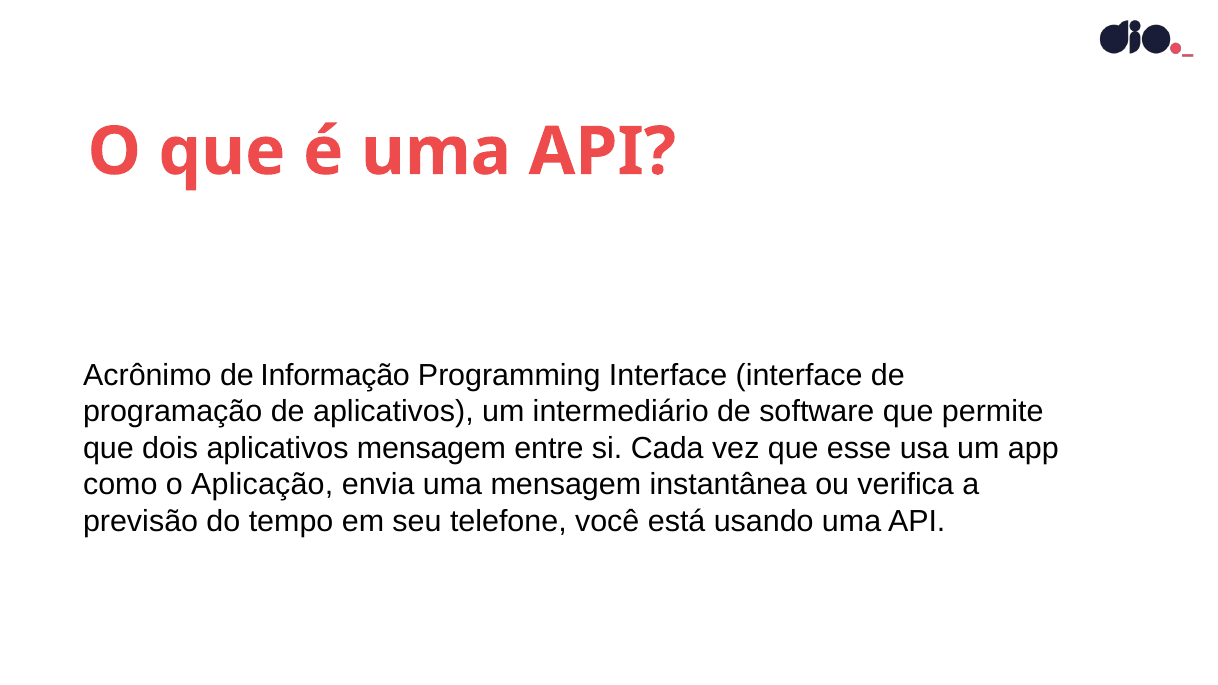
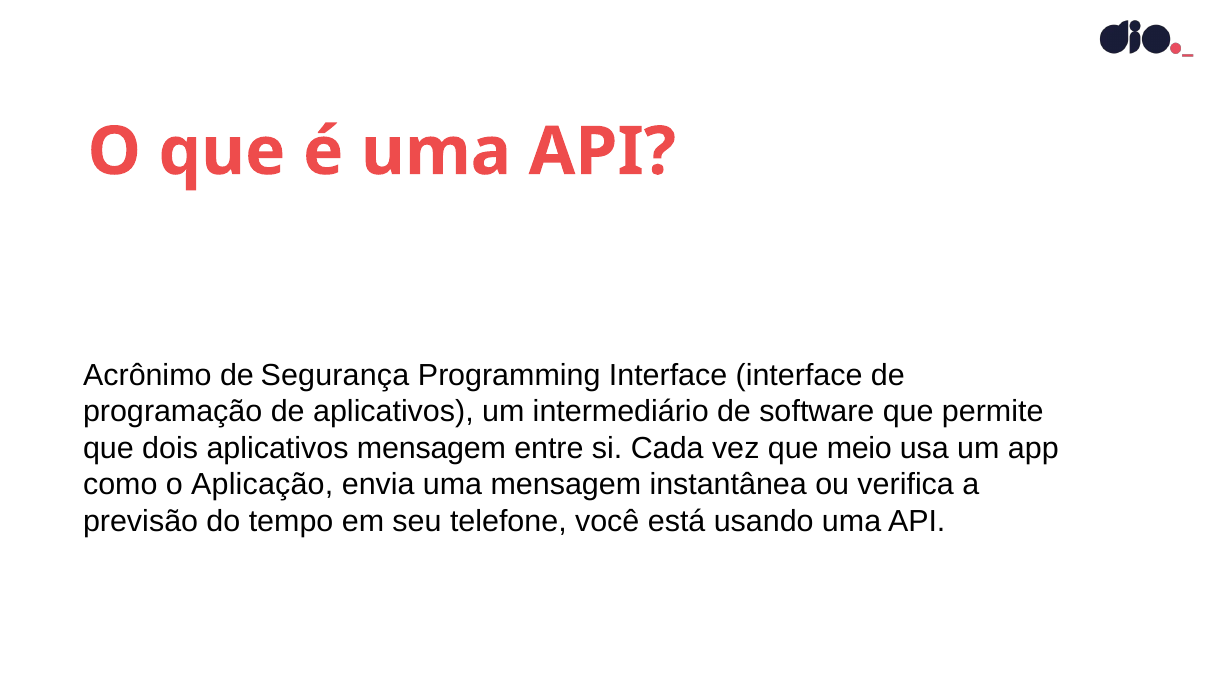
Informação: Informação -> Segurança (335, 375)
esse: esse -> meio (859, 448)
